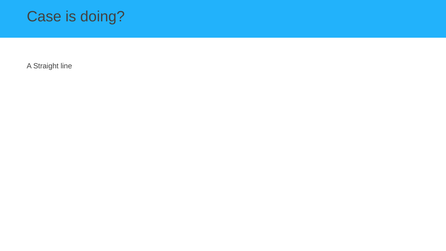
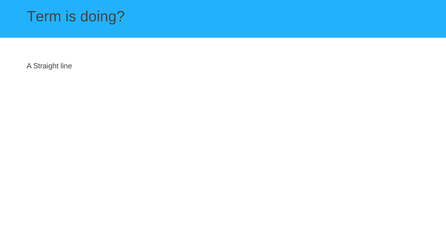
Case: Case -> Term (44, 16)
